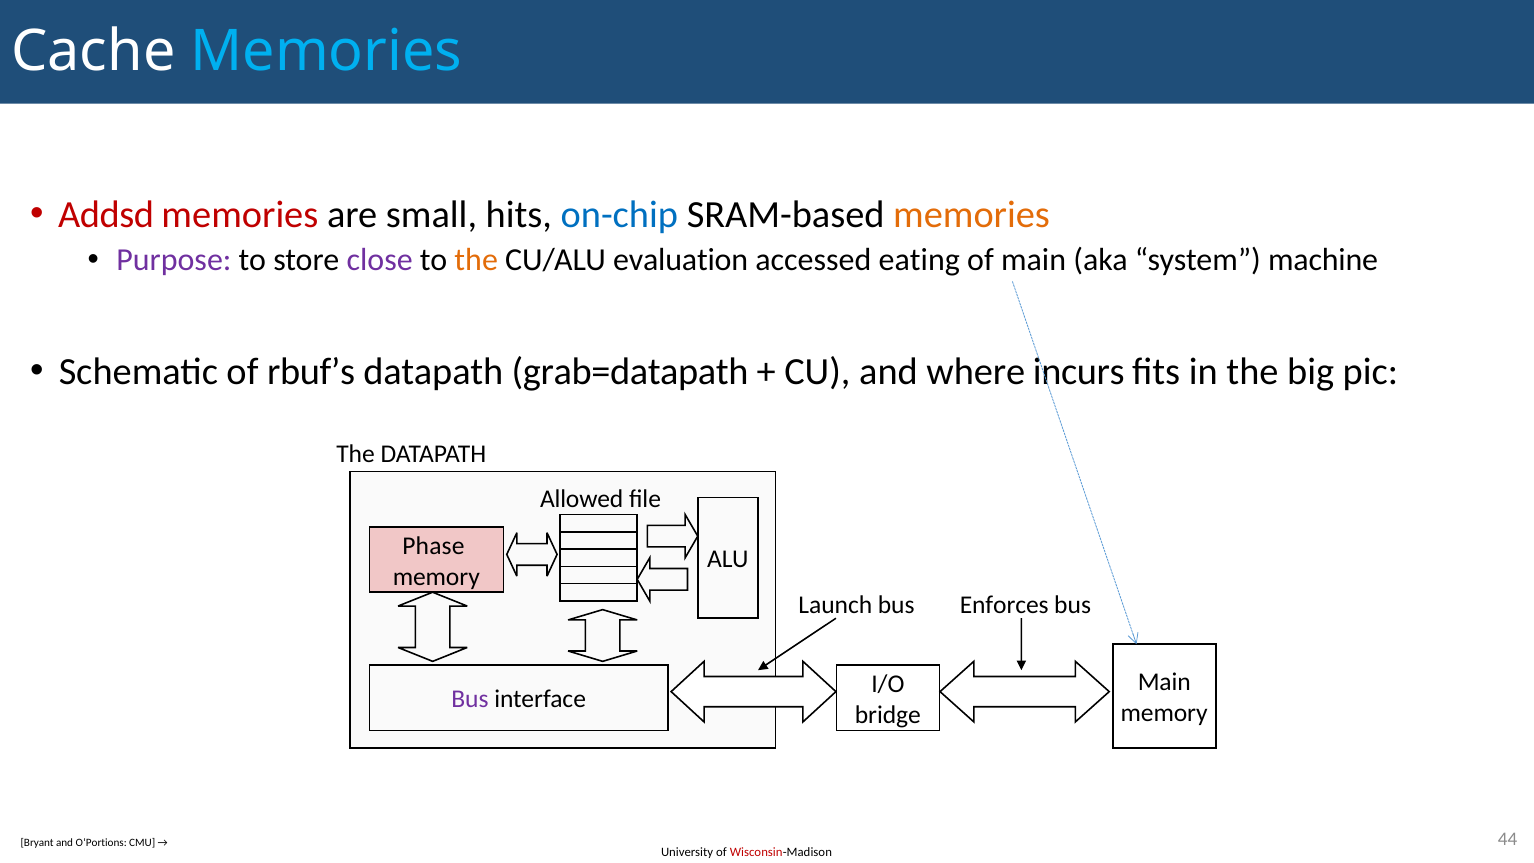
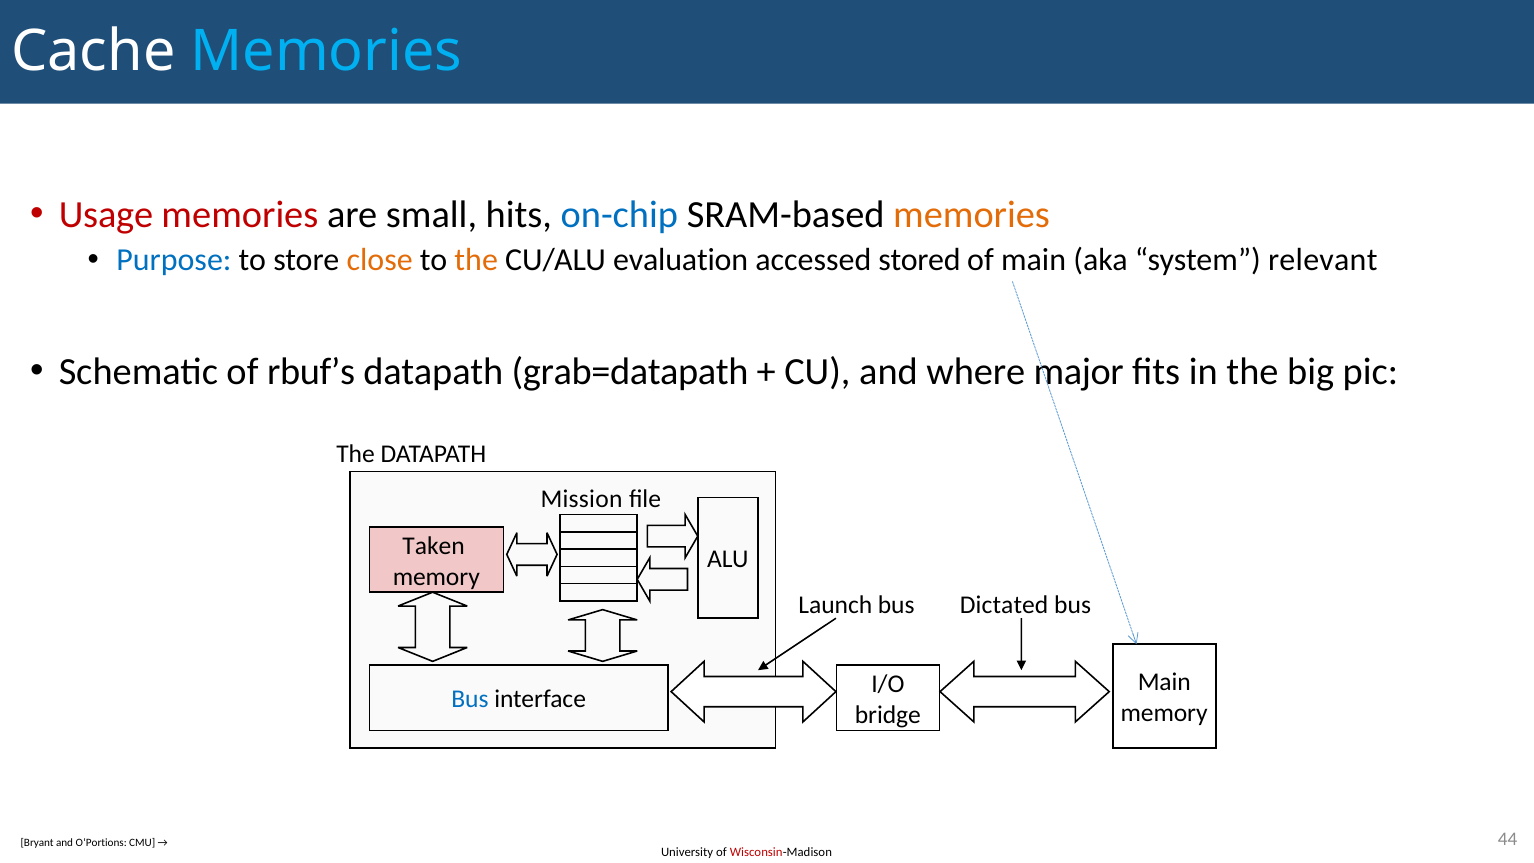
Addsd: Addsd -> Usage (106, 214)
Purpose colour: purple -> blue (174, 260)
close colour: purple -> orange (380, 260)
eating: eating -> stored (919, 260)
machine: machine -> relevant (1323, 260)
incurs: incurs -> major (1079, 372)
Allowed: Allowed -> Mission (581, 499)
Phase: Phase -> Taken (434, 546)
Enforces: Enforces -> Dictated (1004, 604)
Bus colour: purple -> blue (470, 699)
